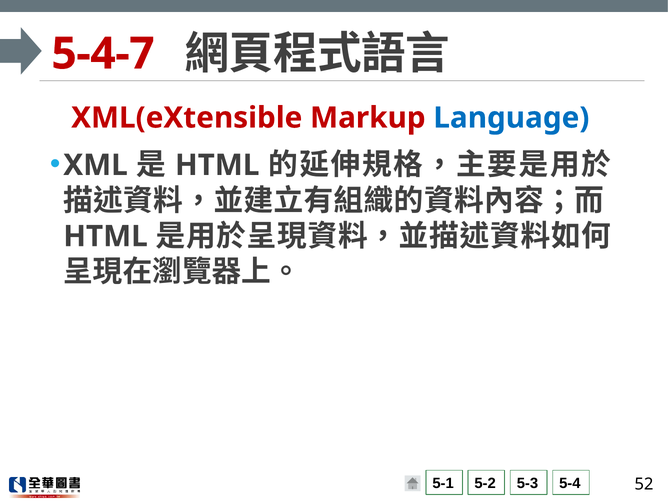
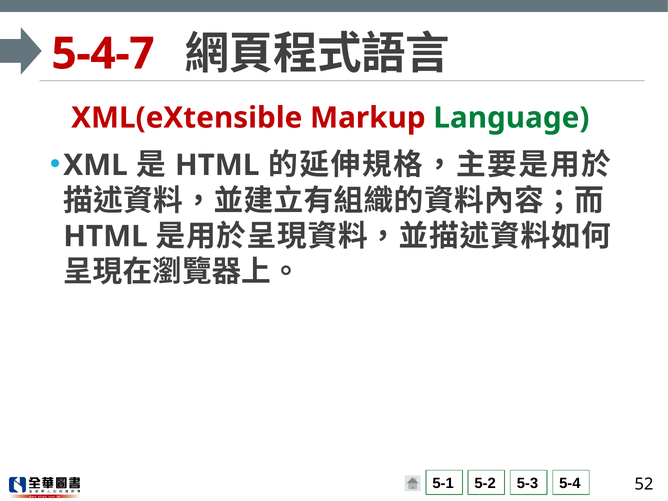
Language colour: blue -> green (511, 118)
